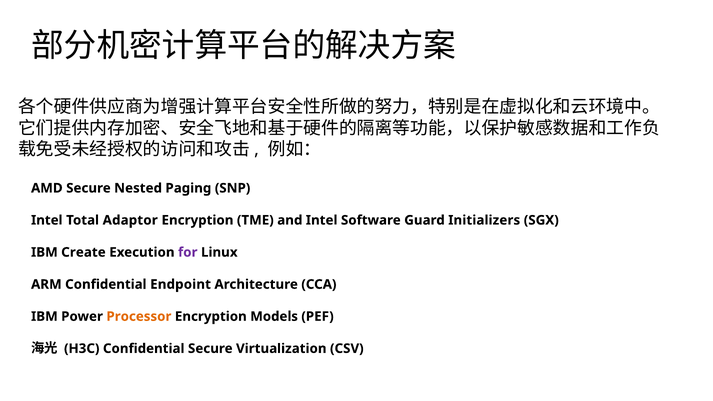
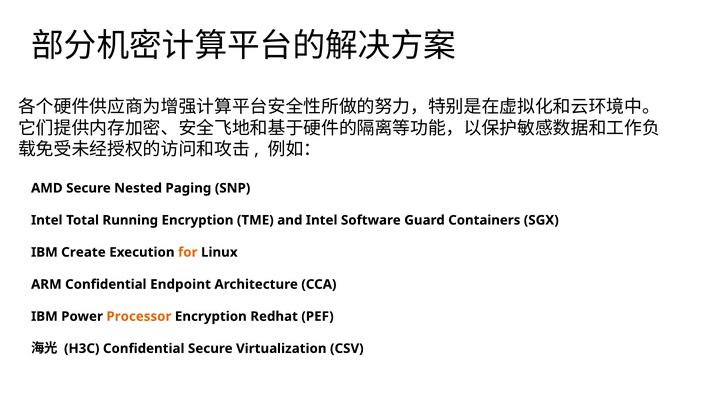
Adaptor: Adaptor -> Running (130, 220)
Initializers: Initializers -> Containers (484, 220)
for colour: purple -> orange (188, 252)
Models: Models -> Redhat (274, 316)
